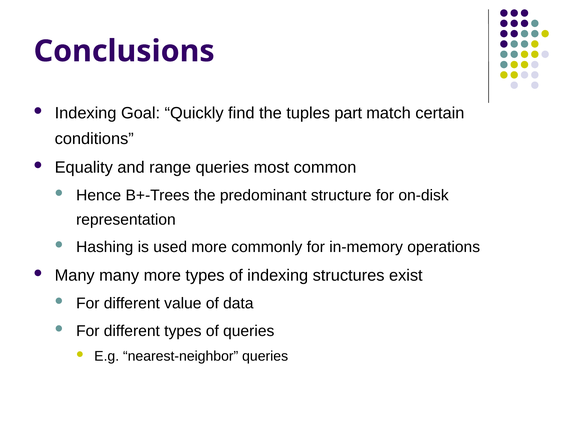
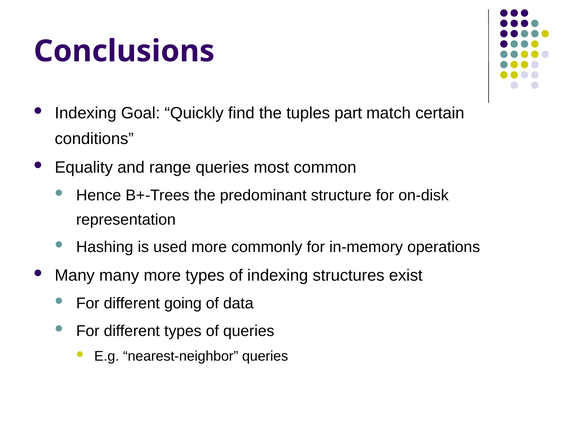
value: value -> going (183, 303)
